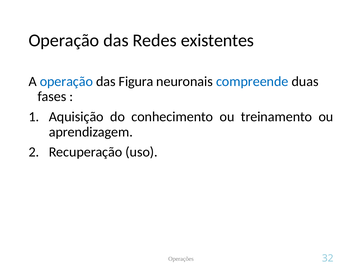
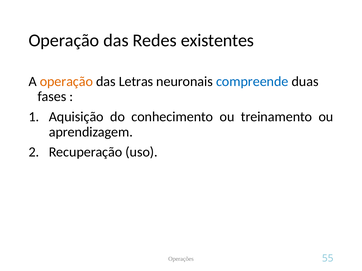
operação colour: blue -> orange (66, 82)
Figura: Figura -> Letras (136, 82)
32: 32 -> 55 (328, 259)
